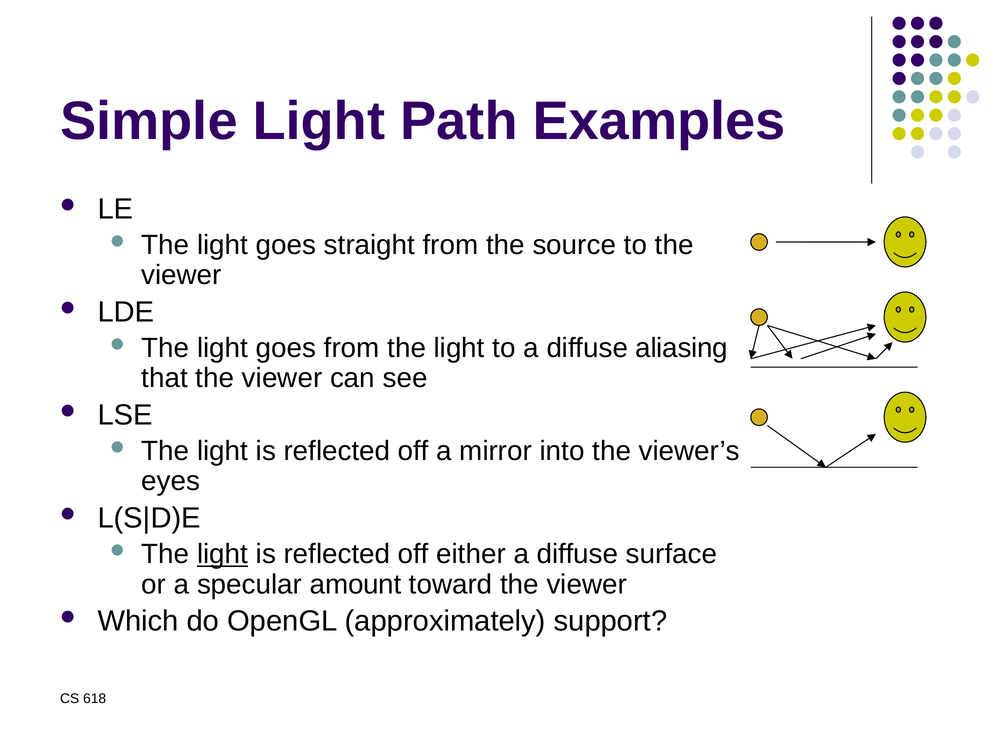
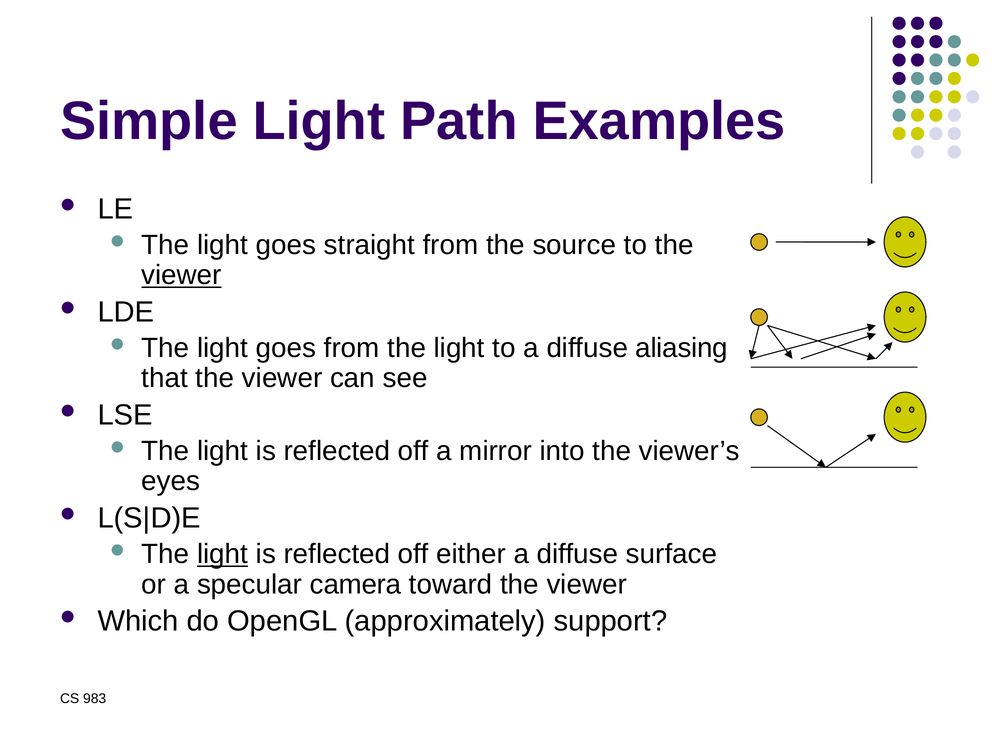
viewer underline: none -> present (182, 275)
amount: amount -> camera (356, 584)
618: 618 -> 983 (95, 698)
